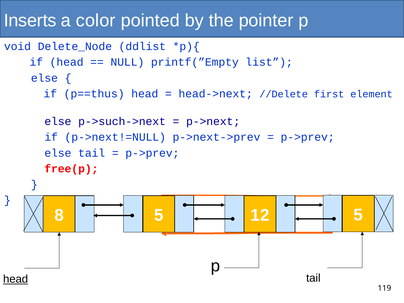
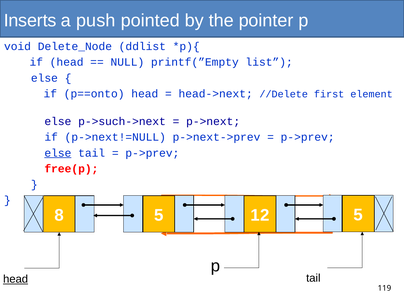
color: color -> push (96, 21)
p==thus: p==thus -> p==onto (94, 94)
else underline: none -> present (58, 153)
